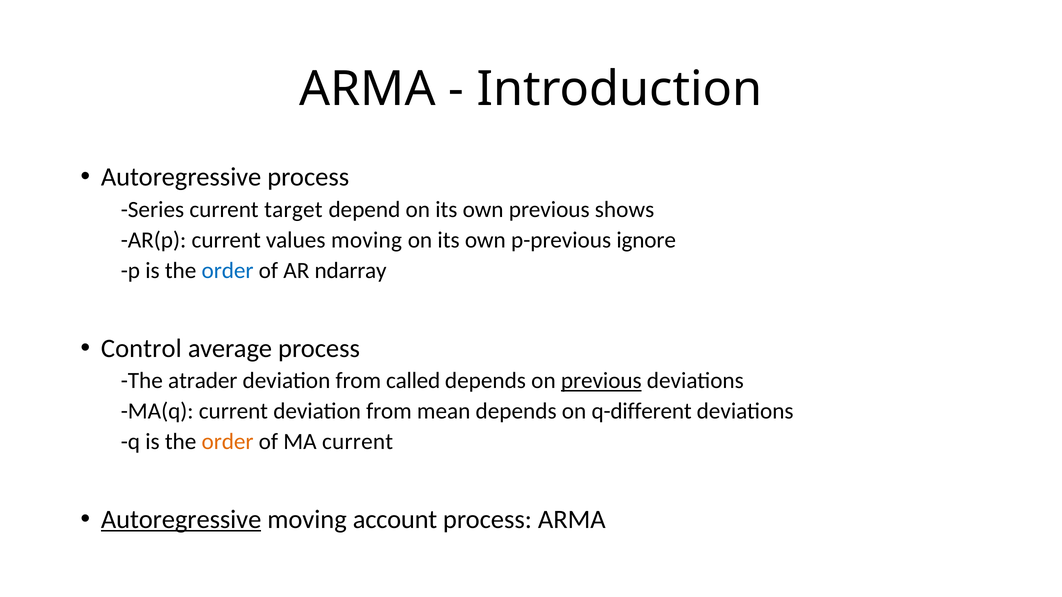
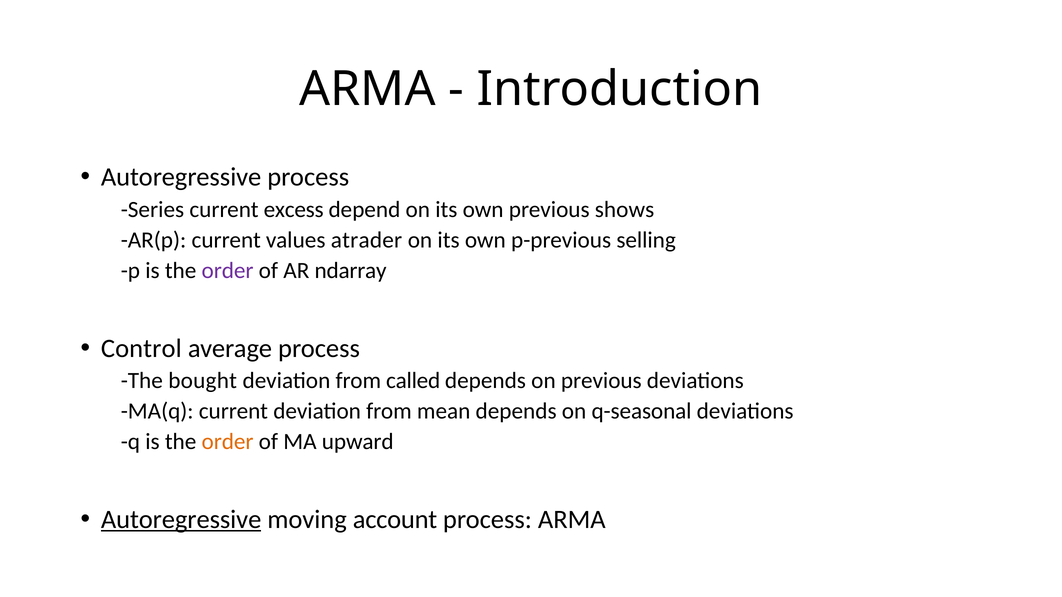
target: target -> excess (294, 210)
values moving: moving -> atrader (367, 240)
ignore: ignore -> selling (646, 240)
order colour: blue -> purple (228, 271)
atrader: atrader -> bought (203, 381)
previous underline: present -> none (601, 381)
q-different: q-different -> q-seasonal (642, 411)
MA current: current -> upward (358, 442)
